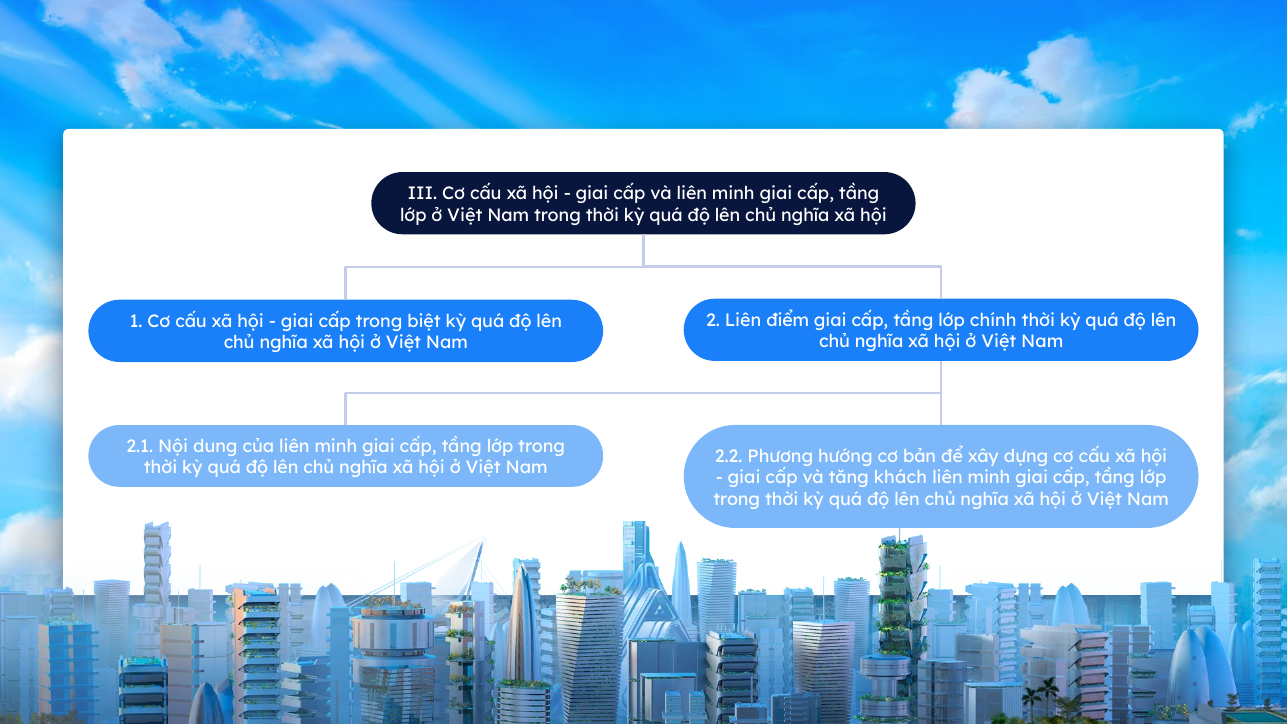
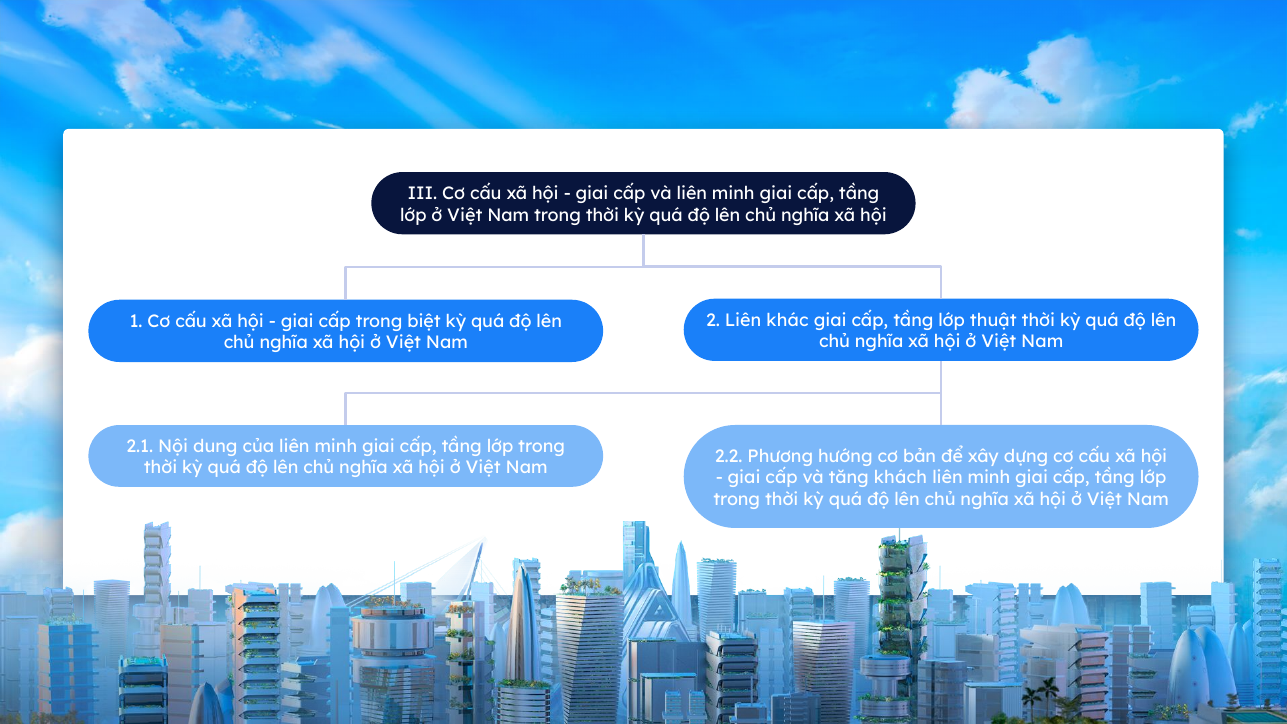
điểm: điểm -> khác (788, 320)
chính: chính -> thuật (993, 320)
